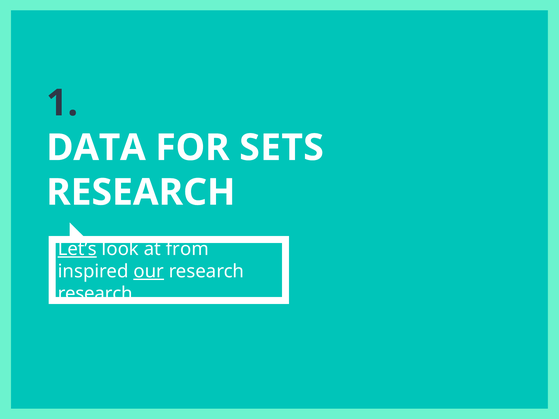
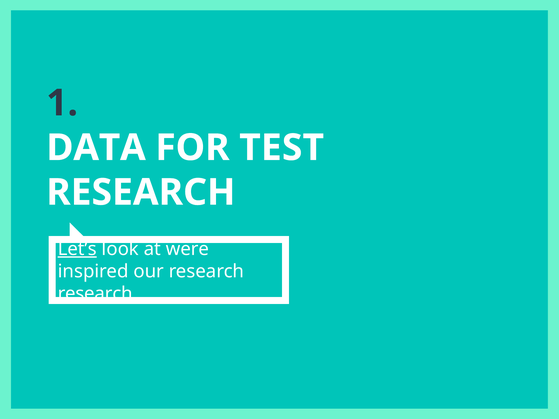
SETS: SETS -> TEST (282, 148)
from: from -> were (187, 249)
our underline: present -> none (149, 271)
